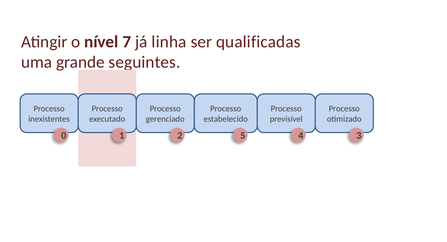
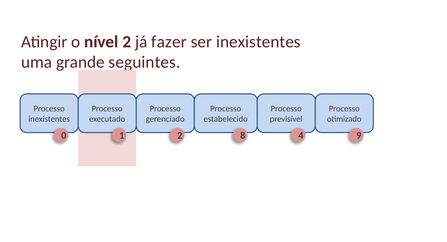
nível 7: 7 -> 2 (127, 42)
linha: linha -> fazer (169, 42)
ser qualificadas: qualificadas -> inexistentes (258, 42)
5: 5 -> 8 (243, 136)
3: 3 -> 9 (359, 136)
